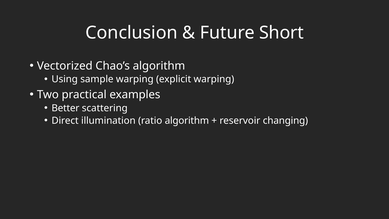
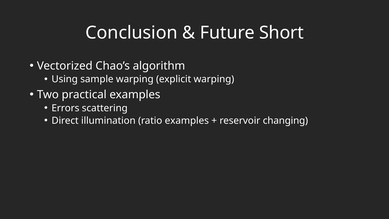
Better: Better -> Errors (65, 108)
ratio algorithm: algorithm -> examples (187, 121)
